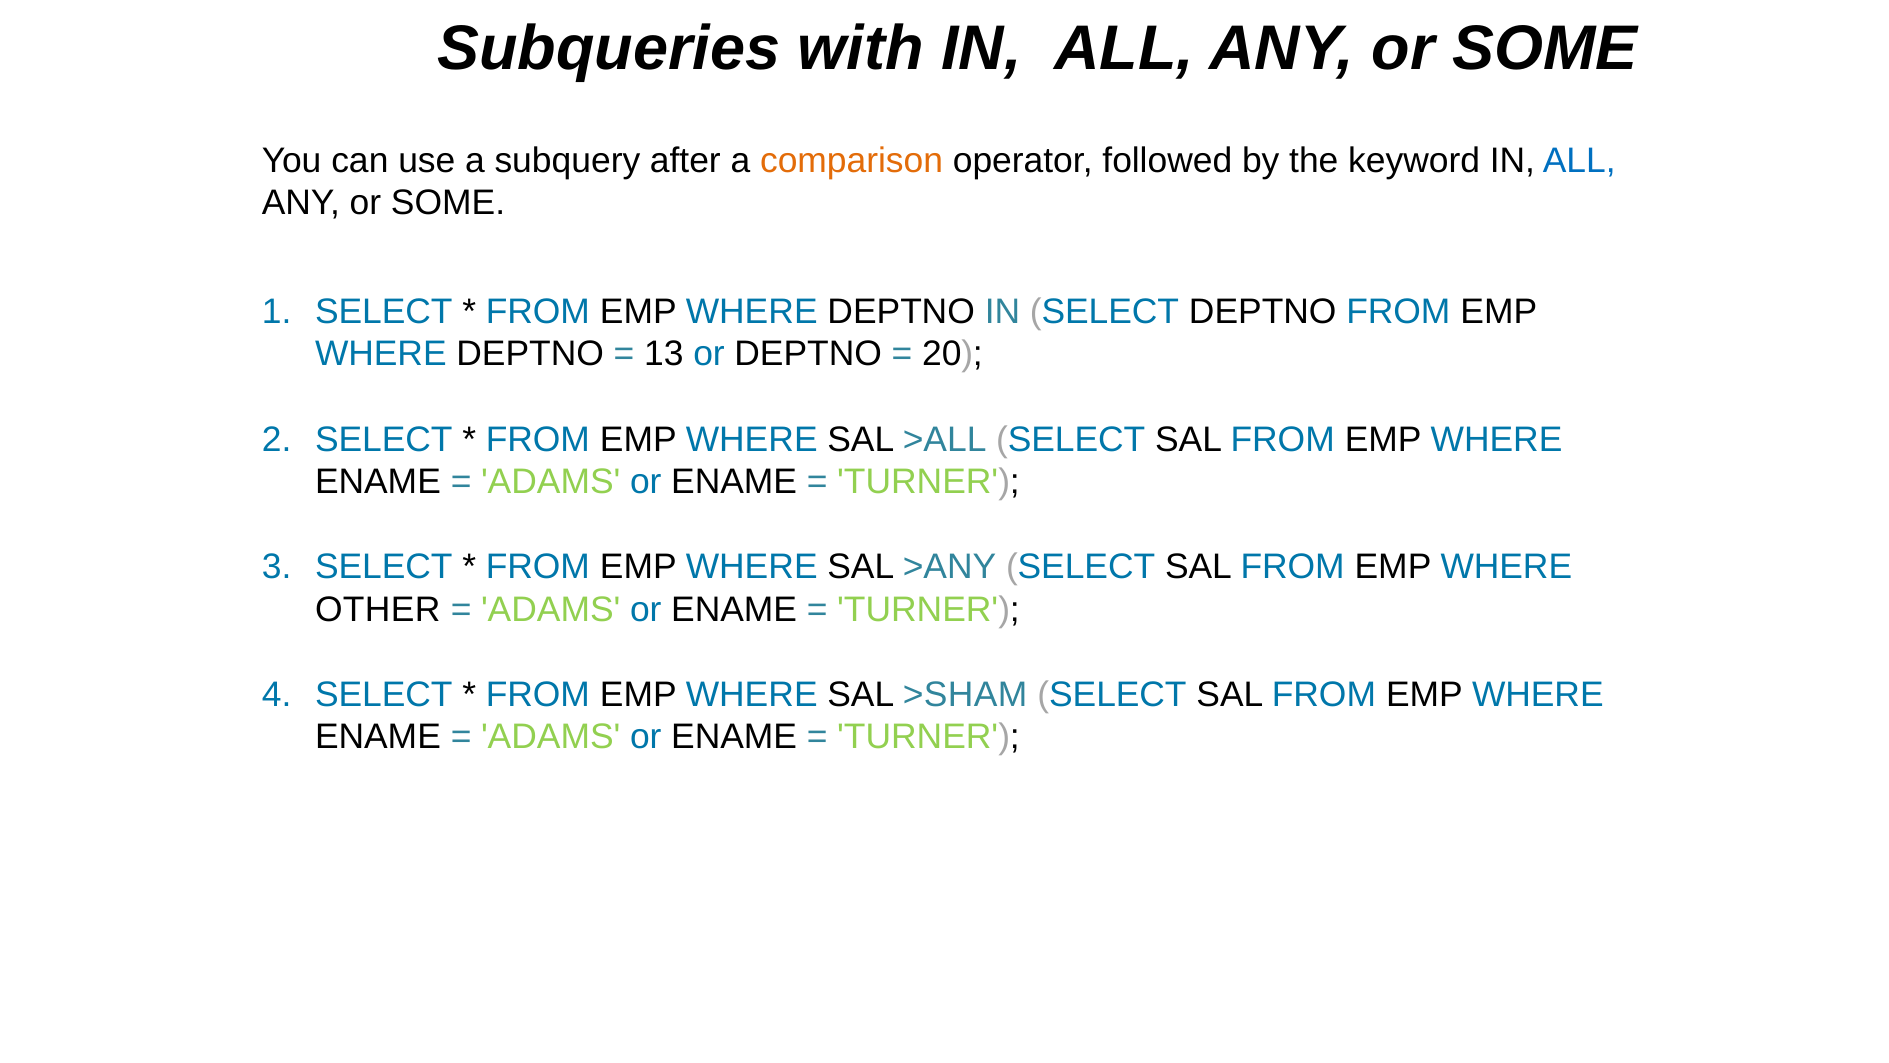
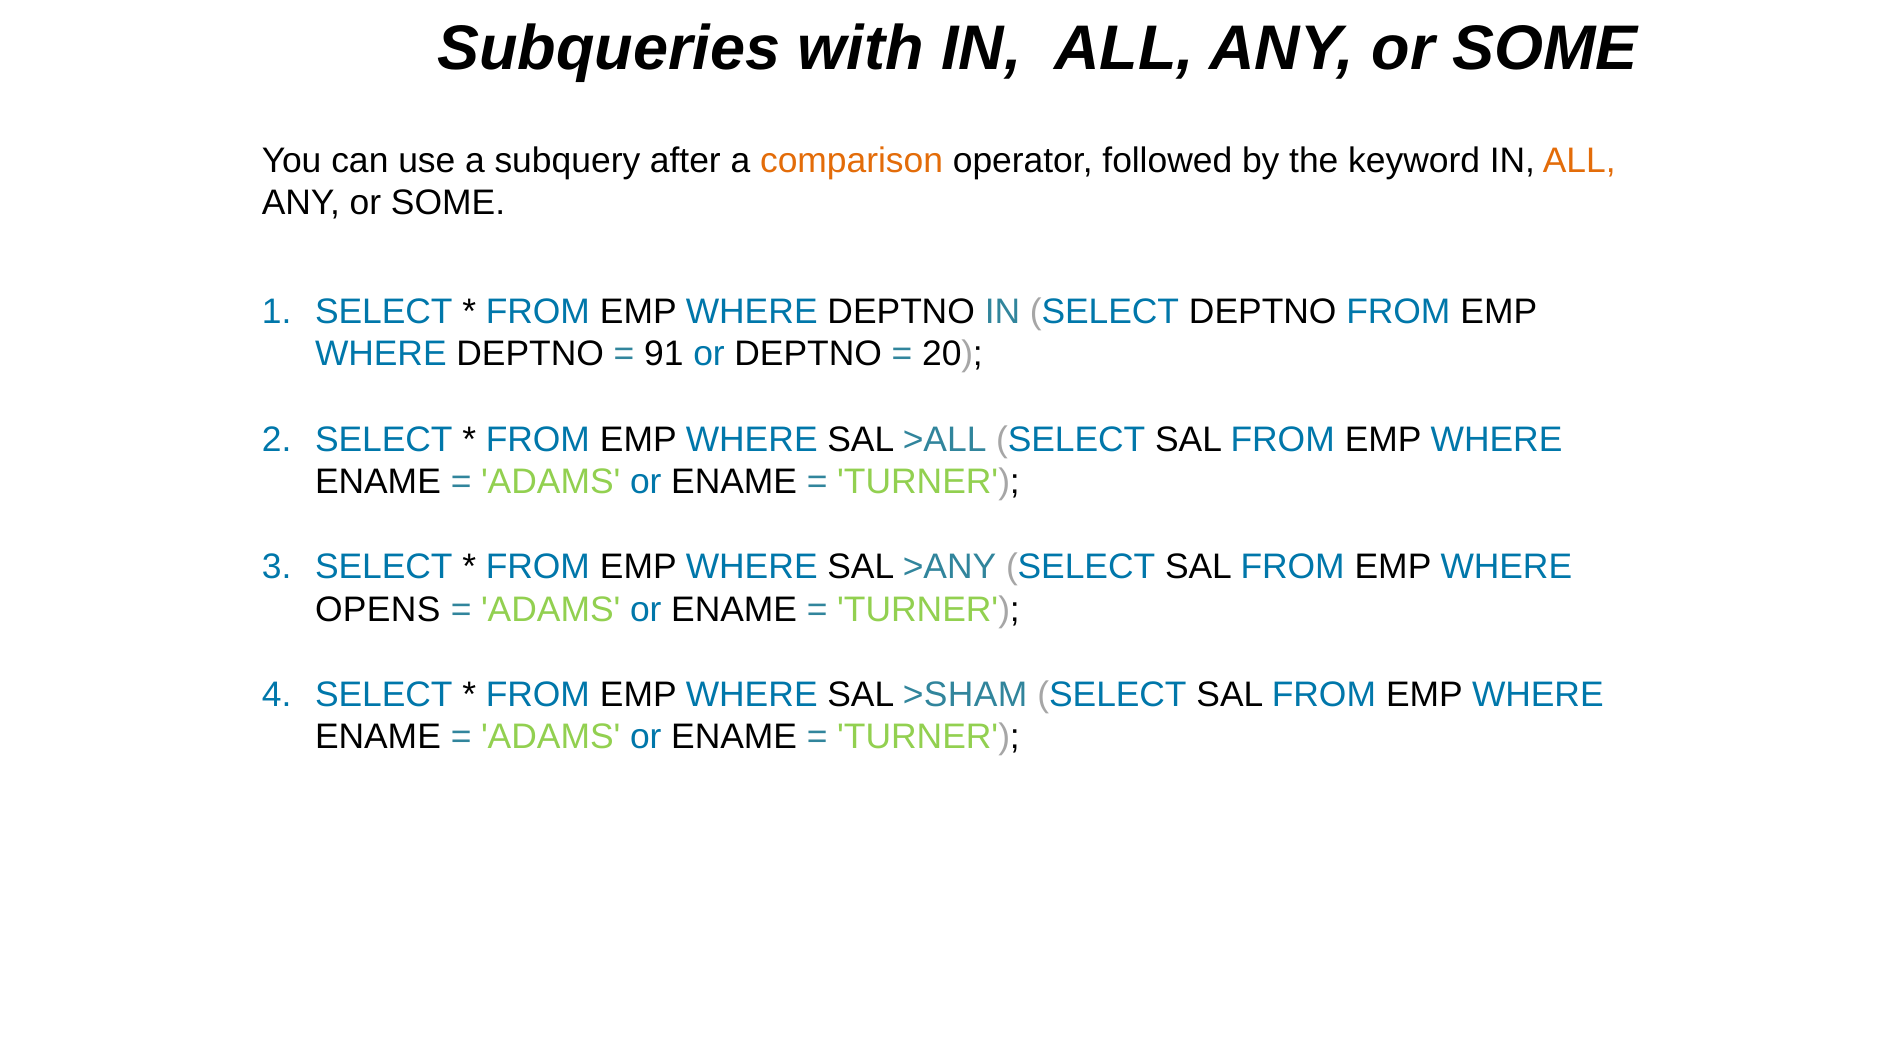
ALL colour: blue -> orange (1579, 161)
13: 13 -> 91 (664, 354)
OTHER: OTHER -> OPENS (378, 609)
